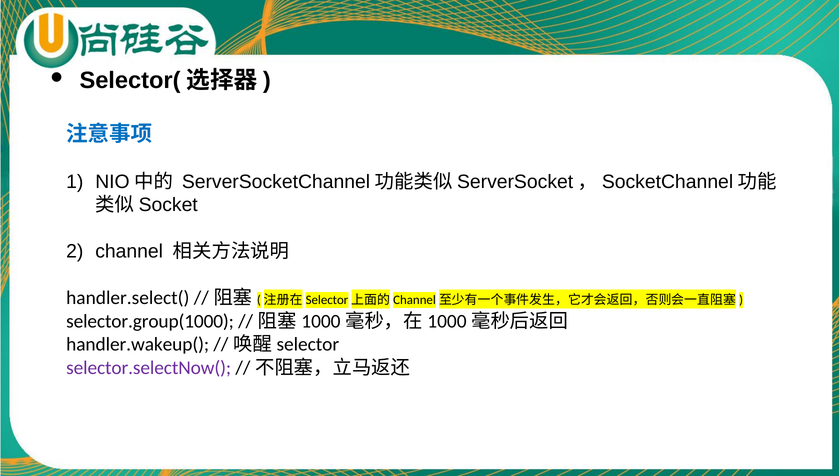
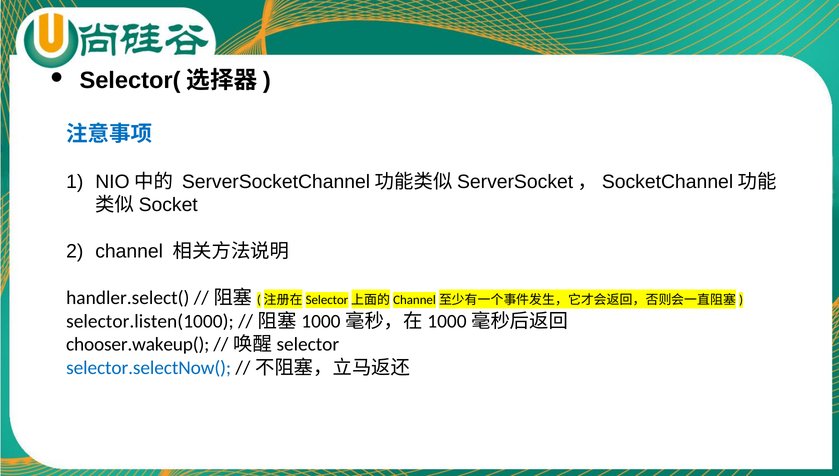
selector.group(1000: selector.group(1000 -> selector.listen(1000 (150, 321)
handler.wakeup(: handler.wakeup( -> chooser.wakeup( (138, 345)
selector.selectNow( colour: purple -> blue (149, 368)
